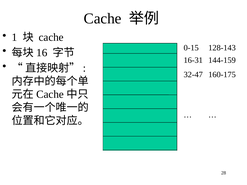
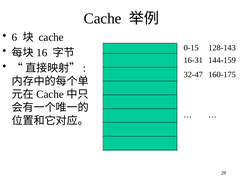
1: 1 -> 6 (14, 37)
